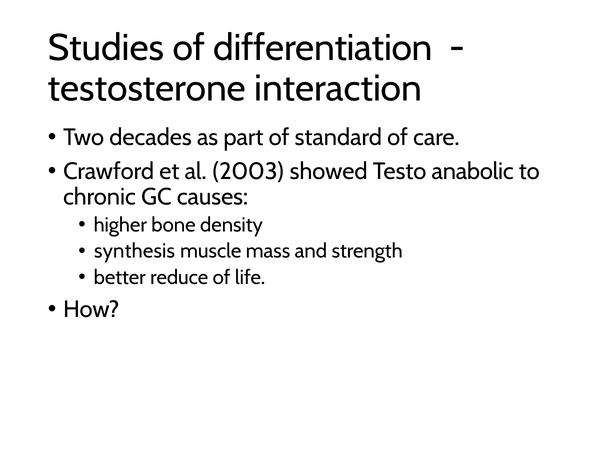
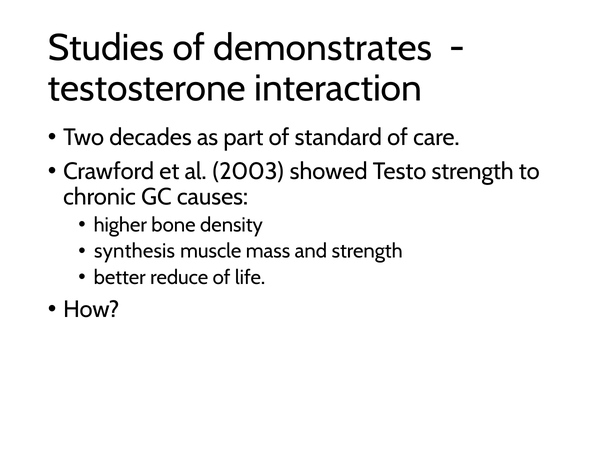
differentiation: differentiation -> demonstrates (323, 48)
Testo anabolic: anabolic -> strength (473, 171)
